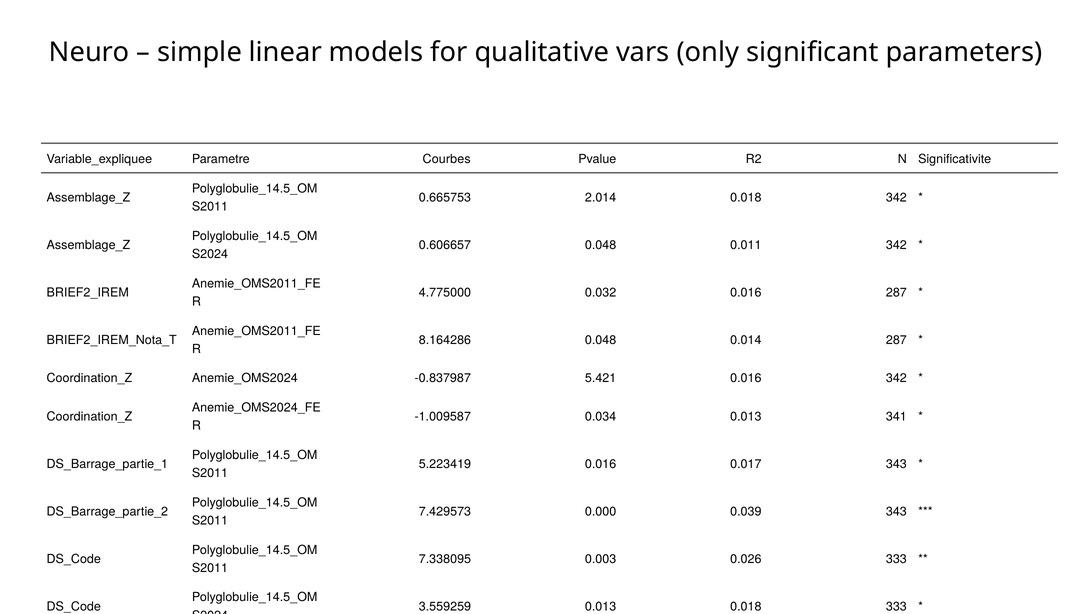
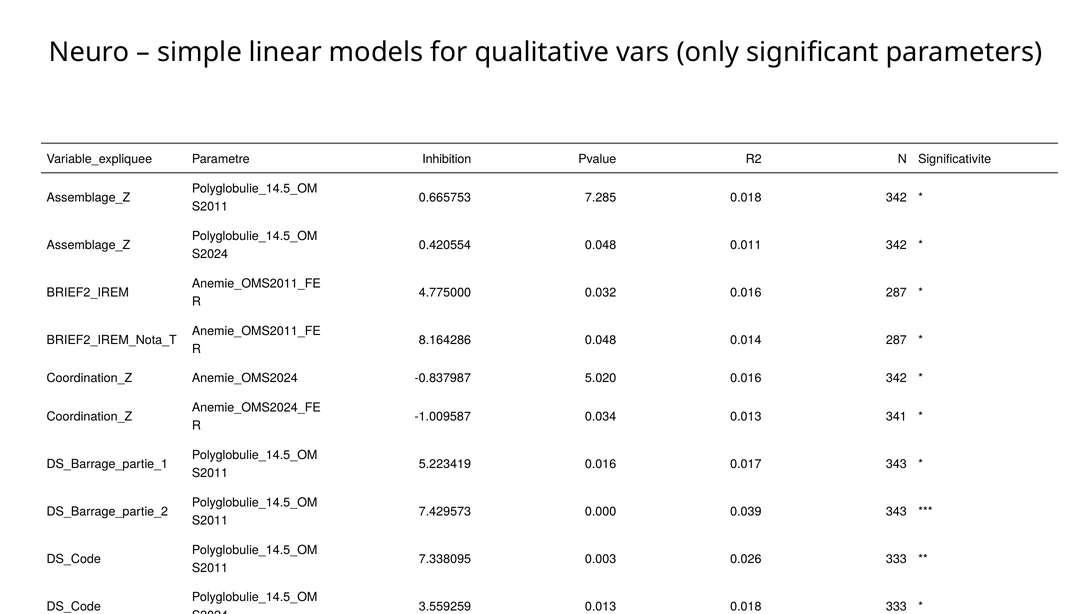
Courbes: Courbes -> Inhibition (447, 159)
2.014: 2.014 -> 7.285 (601, 198)
0.606657: 0.606657 -> 0.420554 (445, 245)
5.421: 5.421 -> 5.020 (601, 378)
